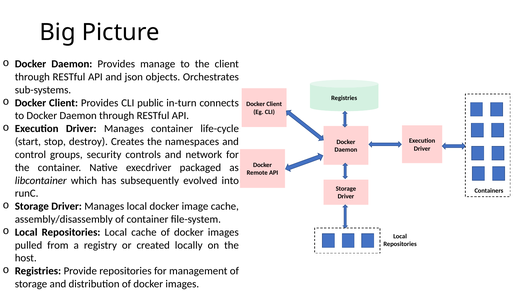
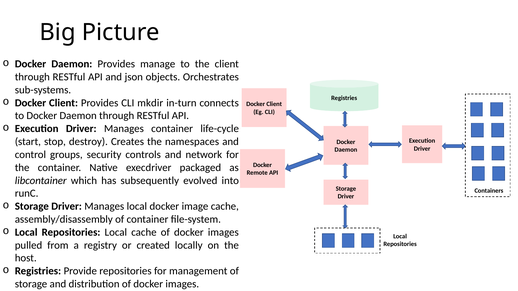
public: public -> mkdir (150, 103)
